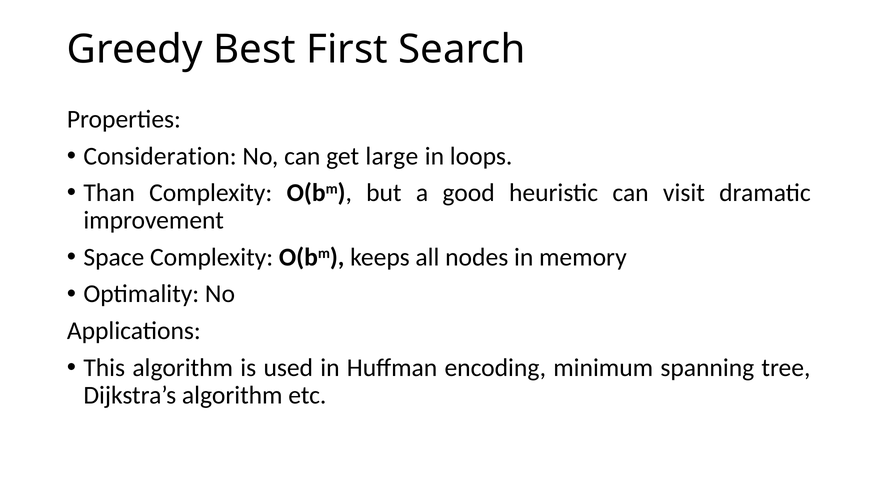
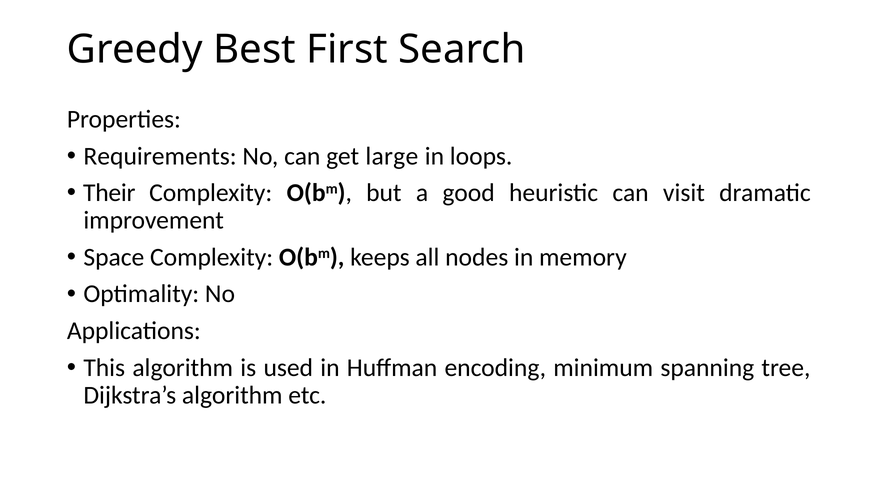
Consideration: Consideration -> Requirements (160, 156)
Than: Than -> Their (109, 193)
